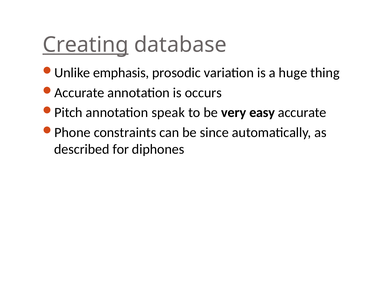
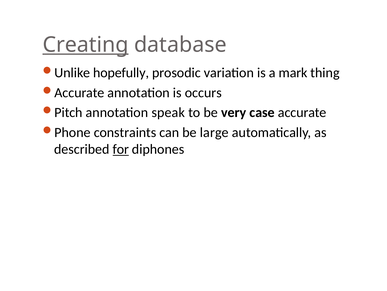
emphasis: emphasis -> hopefully (121, 73)
huge: huge -> mark (293, 73)
easy: easy -> case (262, 112)
since: since -> large (214, 132)
for underline: none -> present (121, 149)
